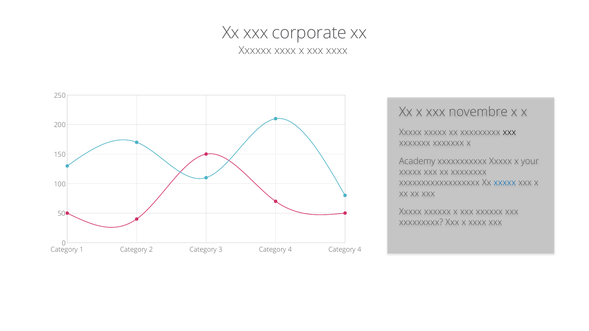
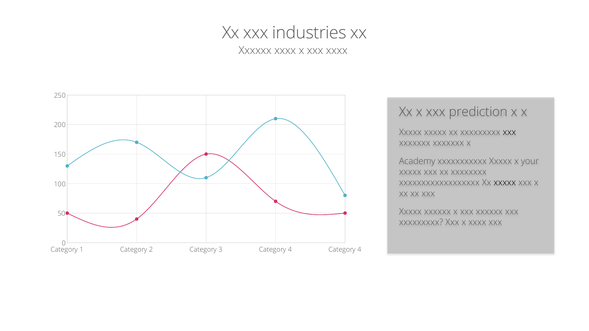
corporate: corporate -> industries (309, 33)
novembre: novembre -> prediction (478, 112)
xxxxx colour: blue -> black (505, 183)
